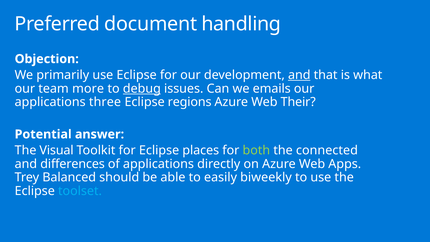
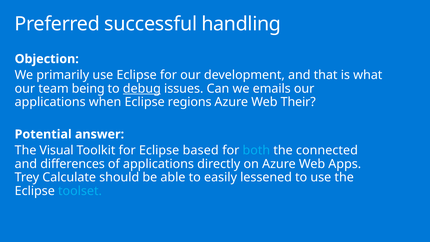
document: document -> successful (151, 24)
and underline: present -> none (299, 75)
more: more -> being (88, 89)
three: three -> when (105, 102)
places: places -> based (201, 150)
both colour: light green -> light blue (256, 150)
Balanced: Balanced -> Calculate (69, 177)
biweekly: biweekly -> lessened (266, 177)
